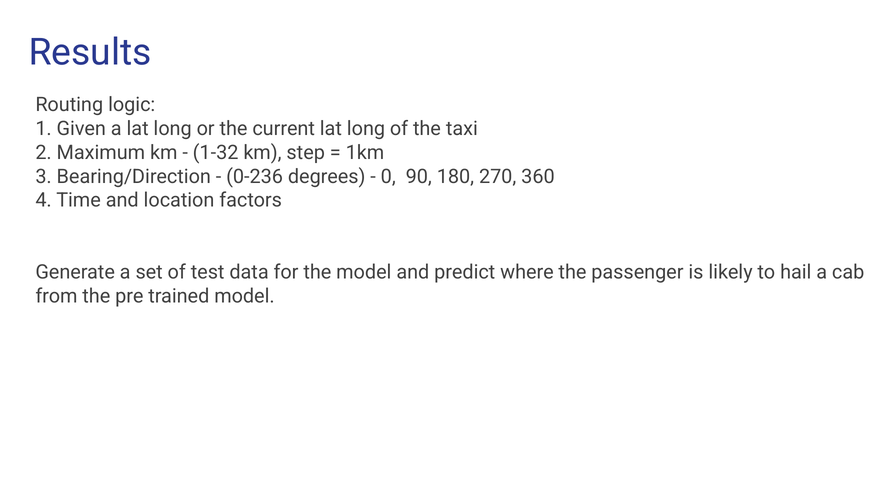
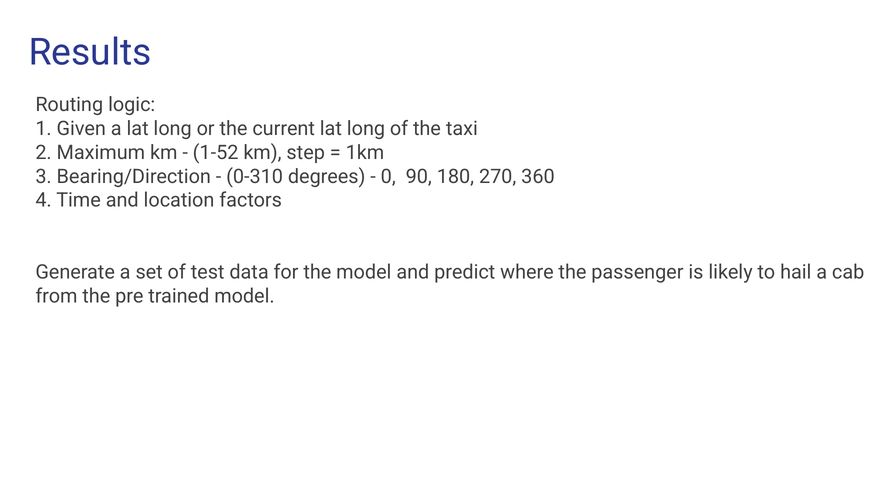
1-32: 1-32 -> 1-52 (216, 153)
0-236: 0-236 -> 0-310 (255, 177)
